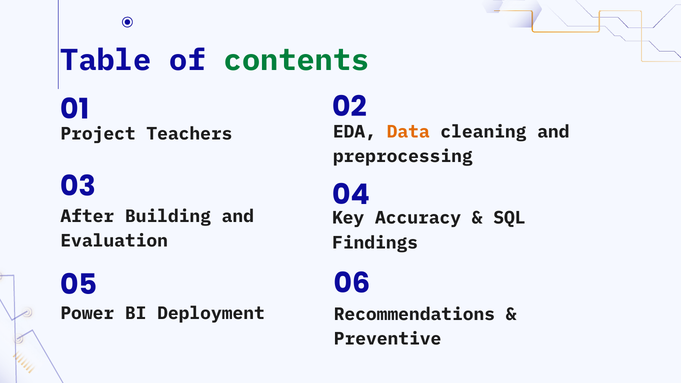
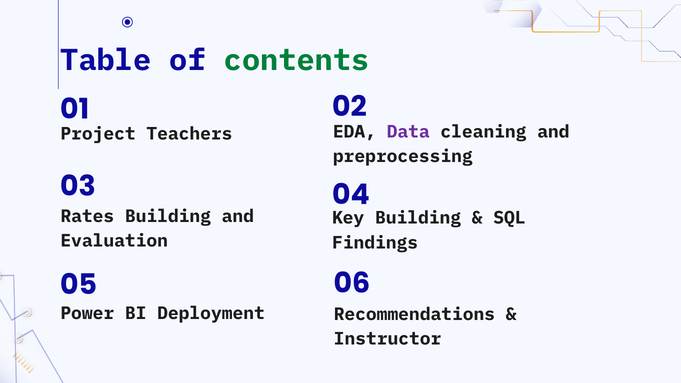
Data colour: orange -> purple (408, 132)
After: After -> Rates (87, 216)
Accuracy: Accuracy -> Building (418, 218)
Preventive: Preventive -> Instructor (388, 339)
